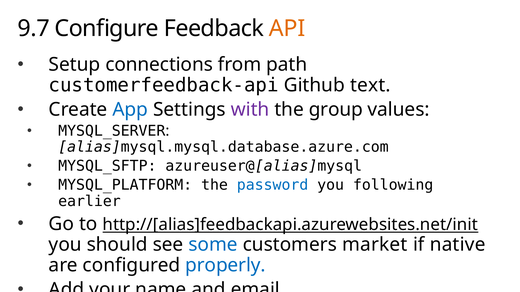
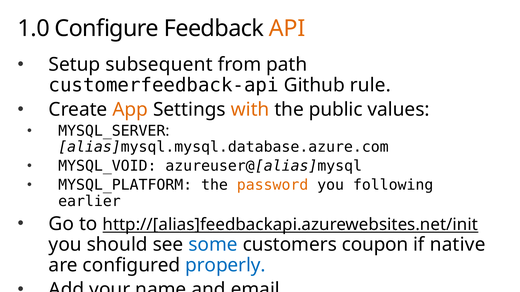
9.7: 9.7 -> 1.0 (34, 29)
connections: connections -> subsequent (159, 65)
text: text -> rule (370, 85)
App colour: blue -> orange (130, 110)
with colour: purple -> orange (250, 110)
group: group -> public (336, 110)
MYSQL_SFTP: MYSQL_SFTP -> MYSQL_VOID (107, 166)
password colour: blue -> orange (273, 185)
market: market -> coupon (375, 245)
